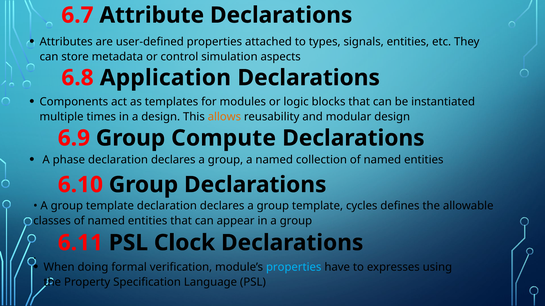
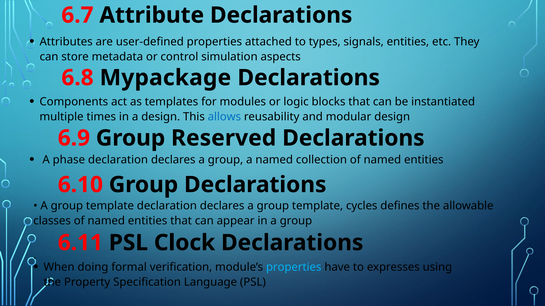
Application: Application -> Mypackage (165, 78)
allows colour: orange -> blue (224, 117)
Compute: Compute -> Reserved (224, 138)
